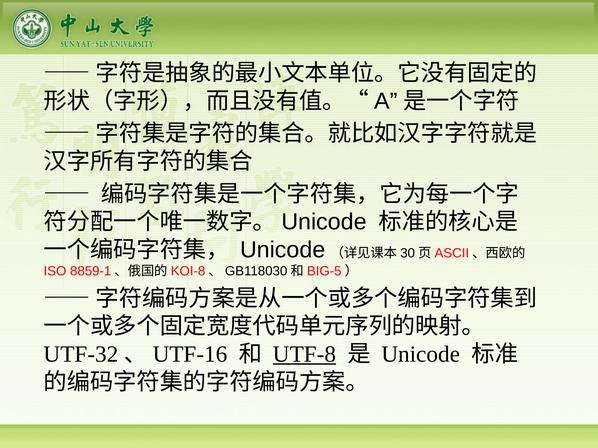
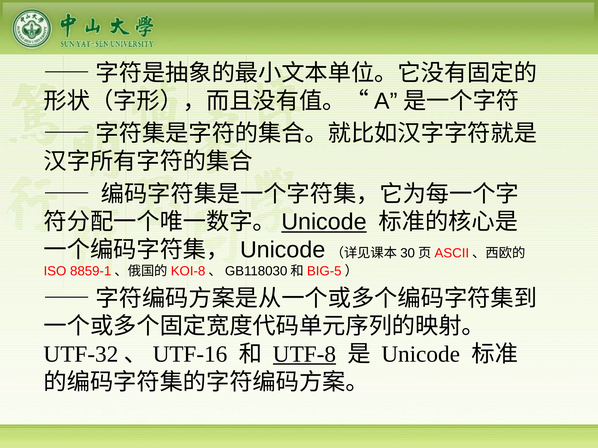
Unicode underline: none -> present (324, 222)
